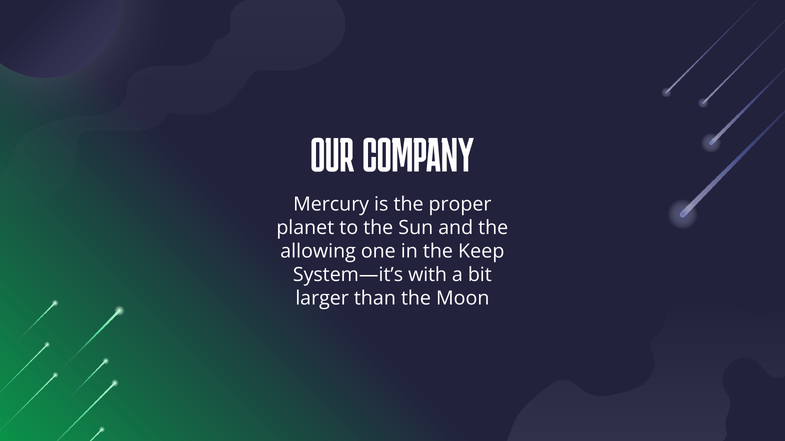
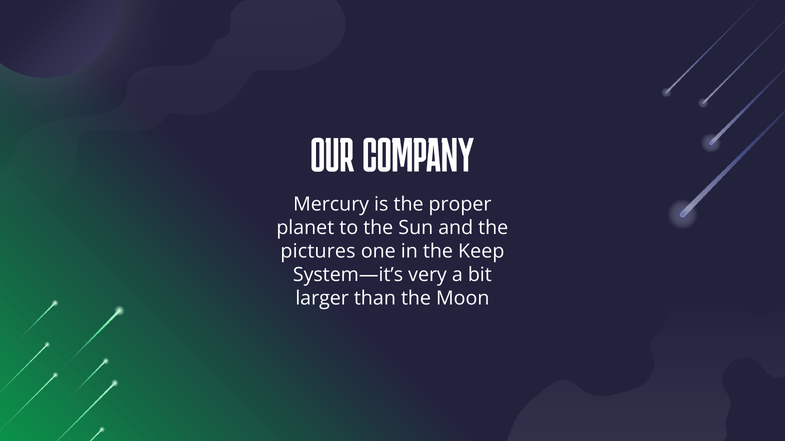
allowing: allowing -> pictures (318, 252)
with: with -> very (428, 275)
